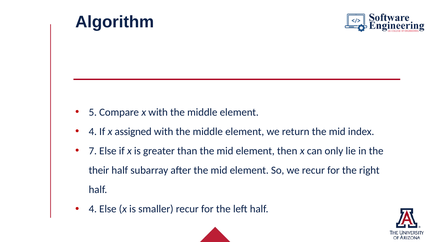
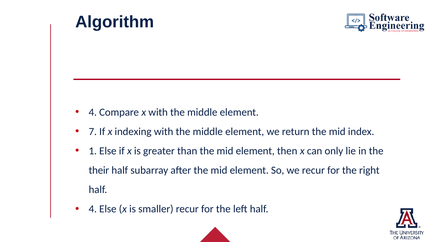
5: 5 -> 4 (93, 112)
4: 4 -> 7 (93, 132)
assigned: assigned -> indexing (133, 132)
7: 7 -> 1 (93, 151)
